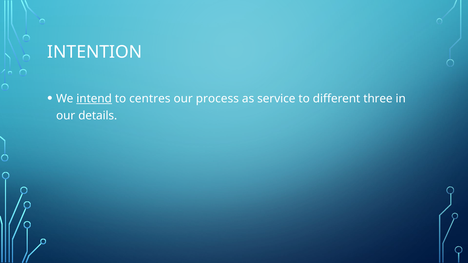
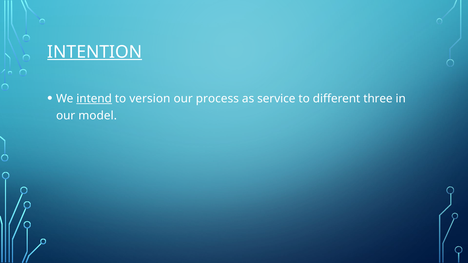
INTENTION underline: none -> present (95, 52)
centres: centres -> version (150, 99)
details: details -> model (98, 116)
